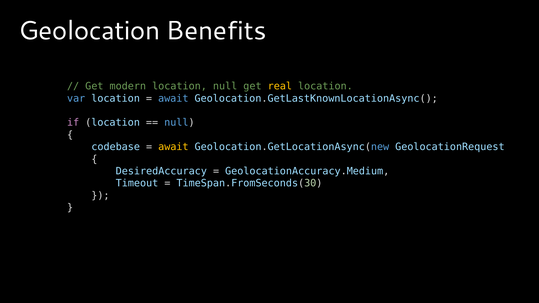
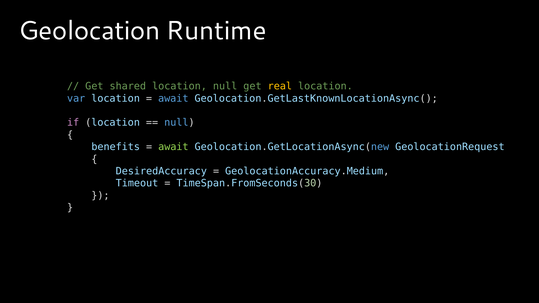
Benefits: Benefits -> Runtime (216, 31)
modern: modern -> shared (128, 86)
codebase: codebase -> benefits (116, 147)
await colour: yellow -> light green (173, 147)
